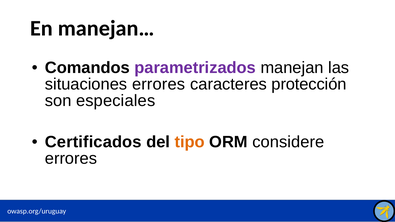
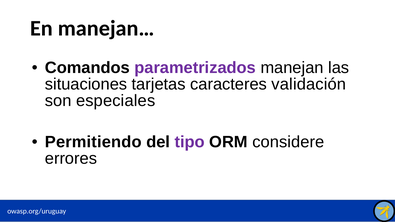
situaciones errores: errores -> tarjetas (159, 84)
protección: protección -> validación (309, 84)
Certificados: Certificados -> Permitiendo (93, 142)
tipo colour: orange -> purple (190, 142)
